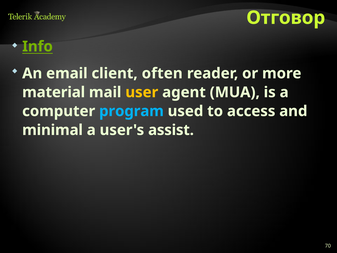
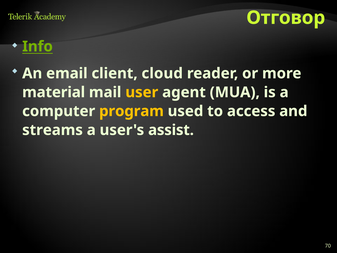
often: often -> cloud (162, 73)
program colour: light blue -> yellow (131, 111)
minimal: minimal -> streams (53, 130)
